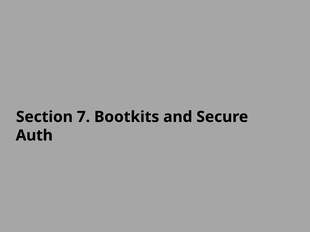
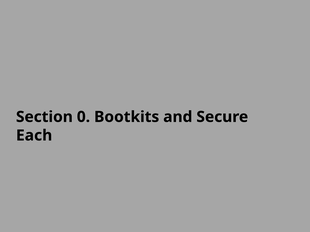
7: 7 -> 0 (83, 117)
Auth: Auth -> Each (34, 136)
